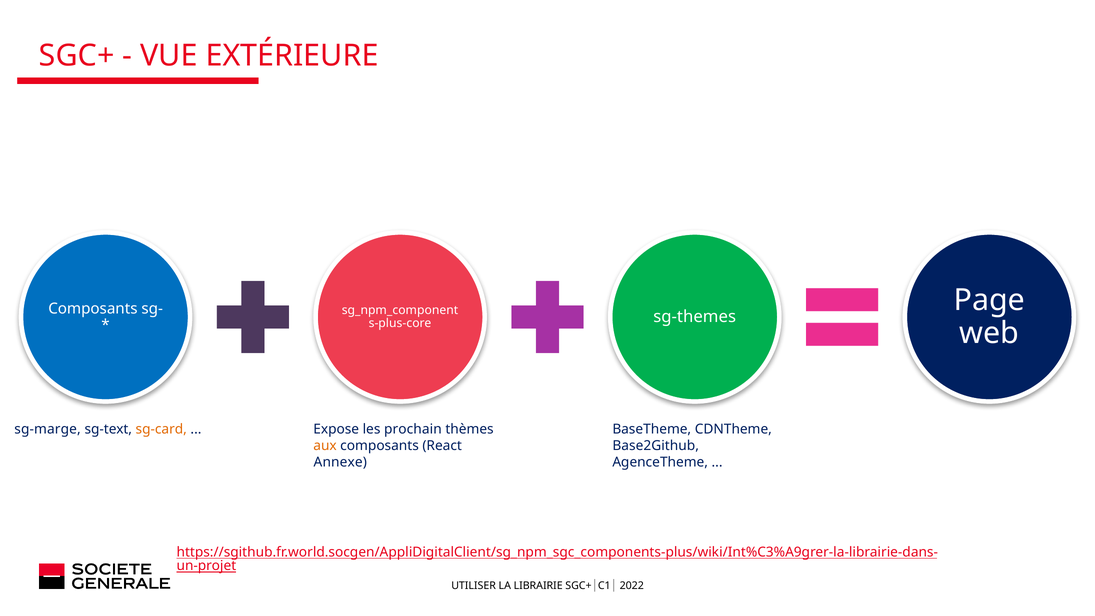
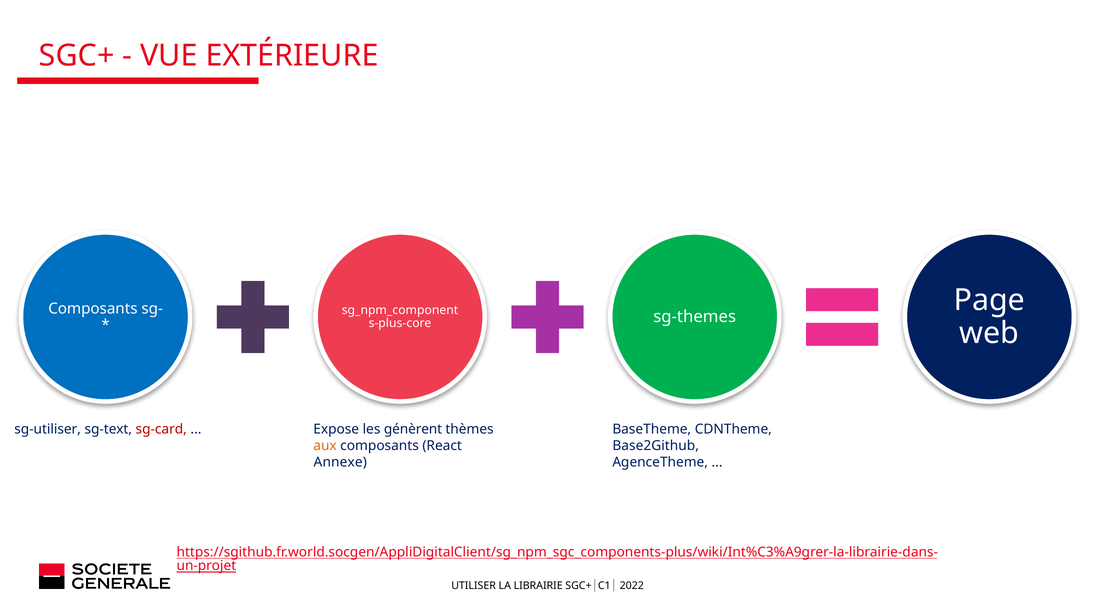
sg-marge: sg-marge -> sg-utiliser (48, 429)
sg-card colour: orange -> red (161, 429)
prochain: prochain -> génèrent (413, 429)
